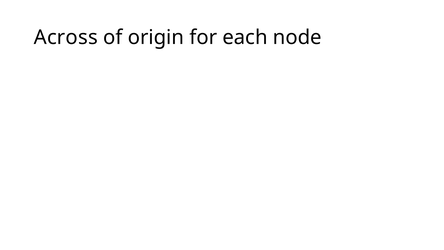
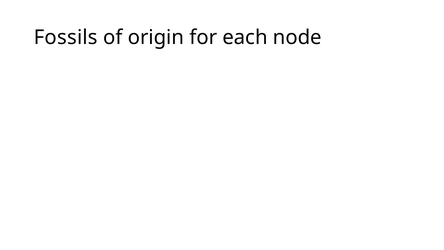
Across: Across -> Fossils (66, 37)
